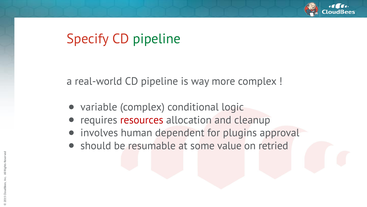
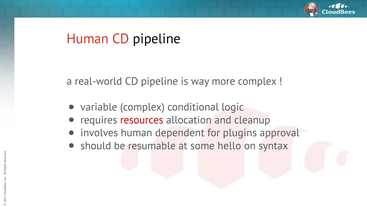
Specify: Specify -> Human (88, 39)
pipeline colour: green -> black (157, 39)
value: value -> hello (229, 145)
retried: retried -> syntax (273, 145)
